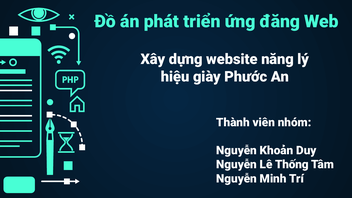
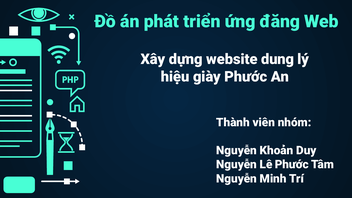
năng: năng -> dung (278, 59)
Lê Thống: Thống -> Phước (292, 165)
